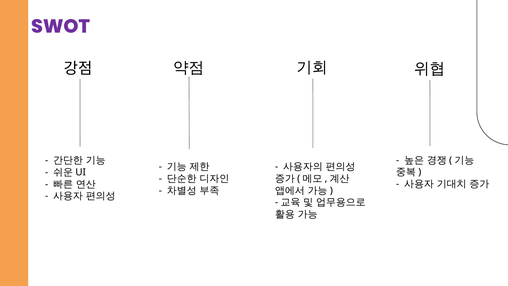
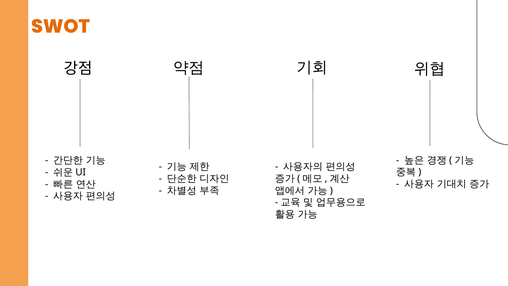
SWOT colour: purple -> orange (61, 27)
